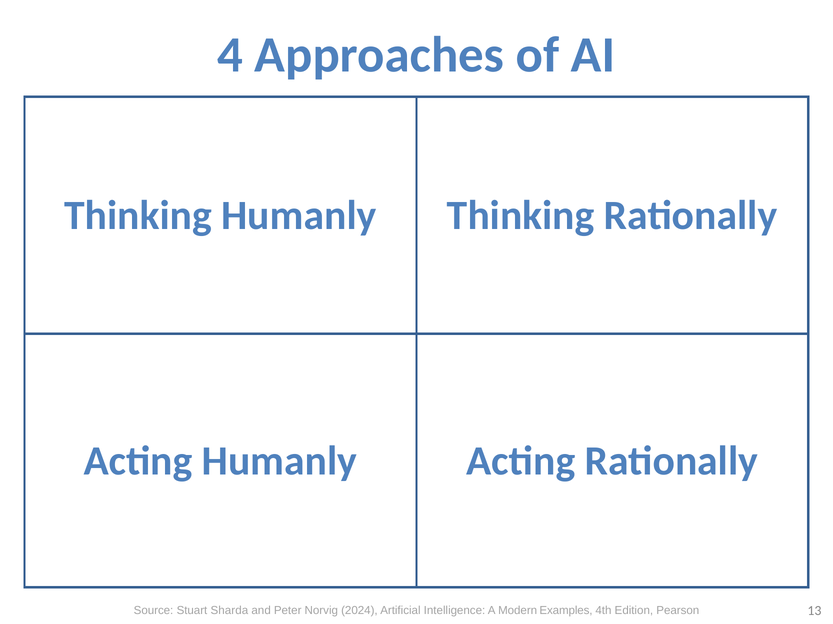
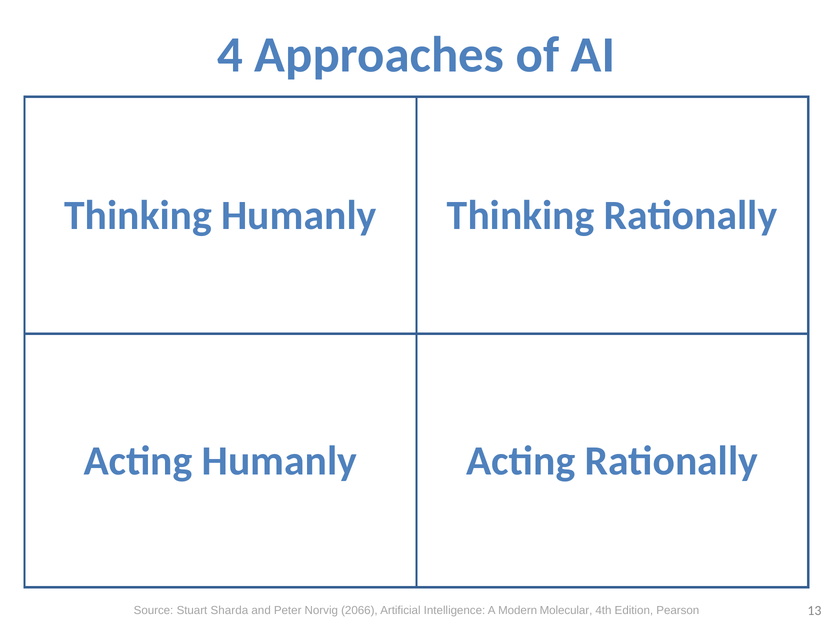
2024: 2024 -> 2066 (359, 611)
Examples: Examples -> Molecular (566, 611)
